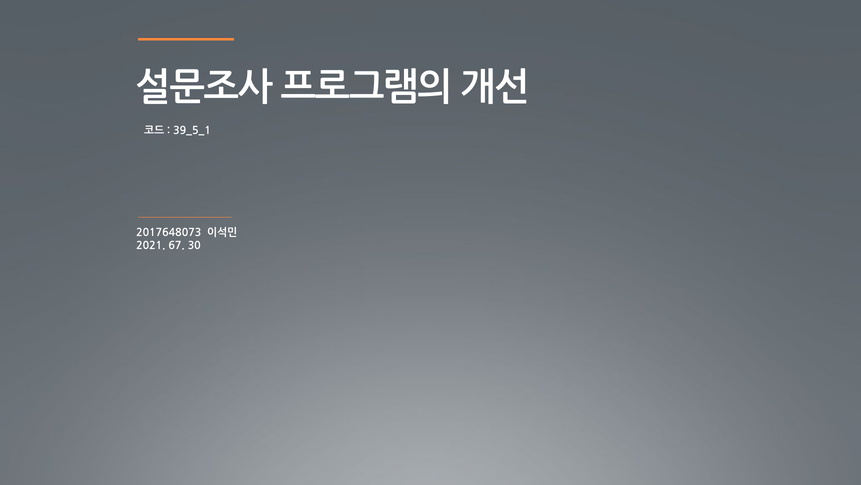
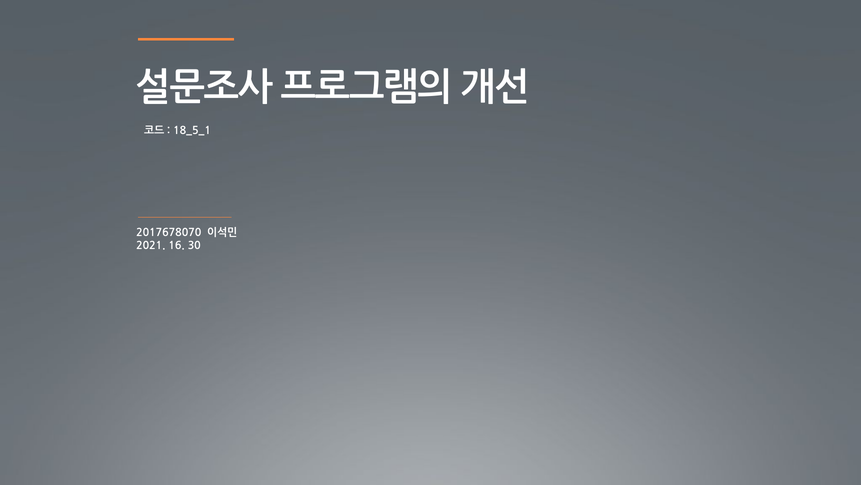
39_5_1: 39_5_1 -> 18_5_1 (192, 130)
2017648073: 2017648073 -> 2017678070 (169, 233)
67: 67 -> 16 (177, 245)
